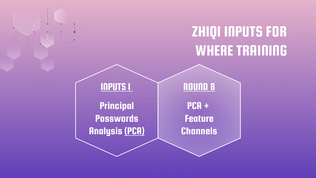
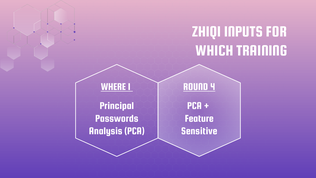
WHERE: WHERE -> WHICH (214, 50)
INPUTS: INPUTS -> WHERE (113, 87)
8: 8 -> 4 (213, 87)
PCA underline: present -> none (135, 131)
Channels: Channels -> Sensitive (199, 131)
